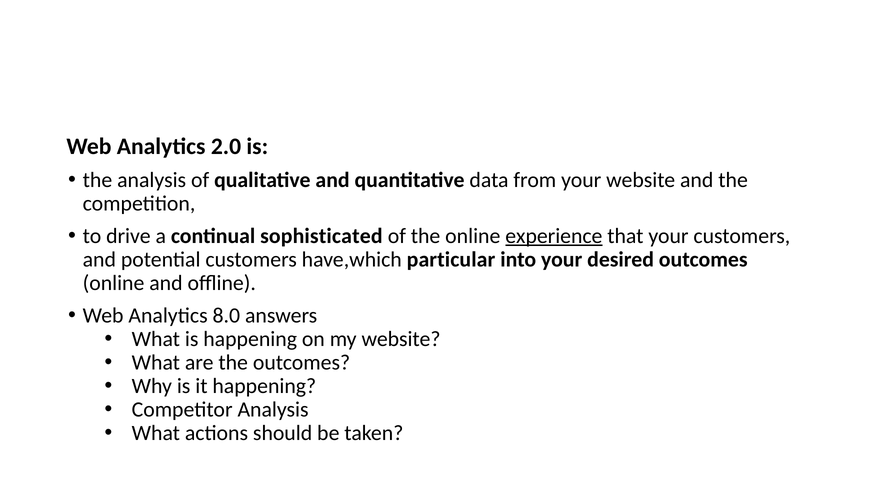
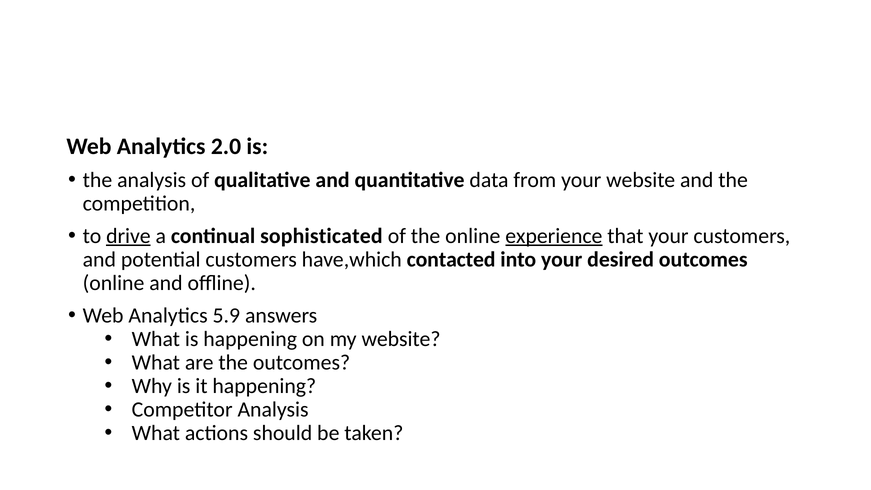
drive underline: none -> present (128, 236)
particular: particular -> contacted (451, 259)
8.0: 8.0 -> 5.9 (226, 316)
